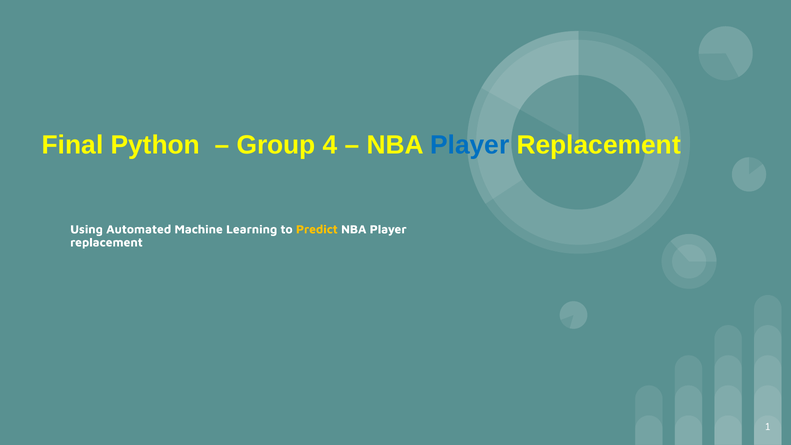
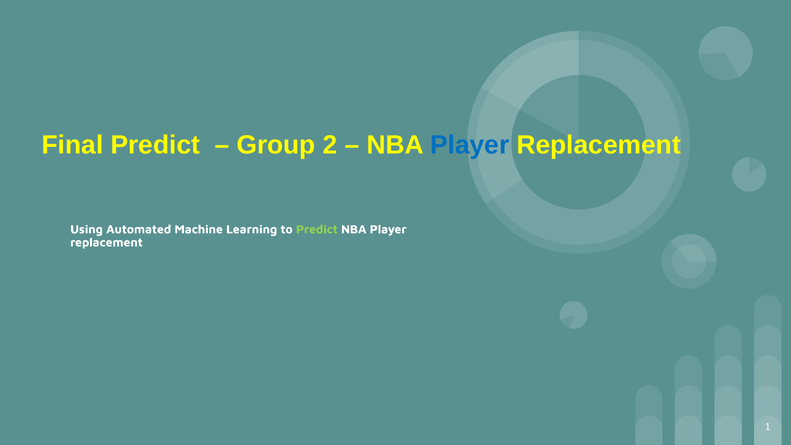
Final Python: Python -> Predict (155, 145)
4: 4 -> 2 (330, 145)
Predict colour: yellow -> light green (317, 229)
